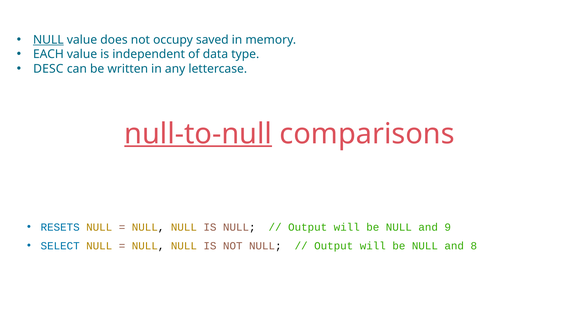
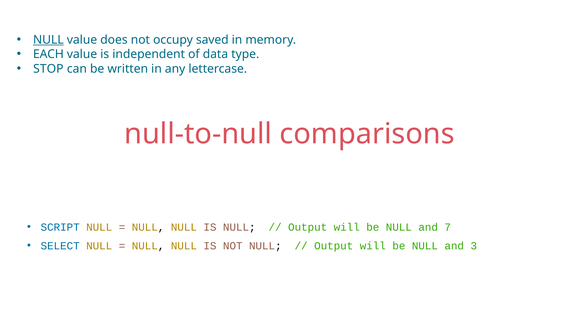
DESC: DESC -> STOP (48, 69)
null-to-null underline: present -> none (198, 134)
RESETS: RESETS -> SCRIPT (60, 227)
9: 9 -> 7 (448, 227)
8: 8 -> 3 (474, 246)
